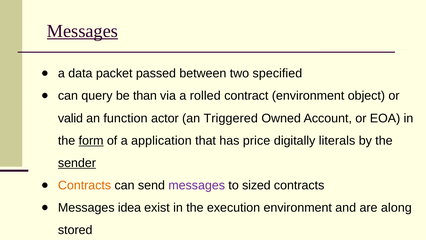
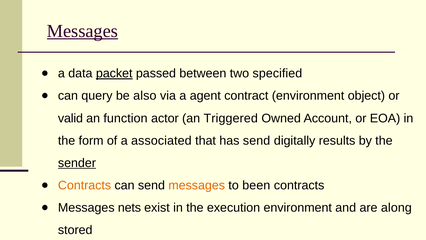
packet underline: none -> present (114, 73)
than: than -> also (145, 96)
rolled: rolled -> agent (205, 96)
form underline: present -> none (91, 140)
application: application -> associated (161, 140)
has price: price -> send (257, 140)
literals: literals -> results (337, 140)
messages colour: purple -> orange (197, 185)
sized: sized -> been (256, 185)
idea: idea -> nets (129, 207)
